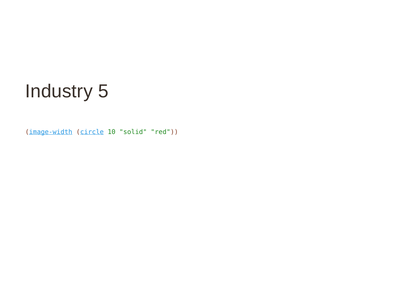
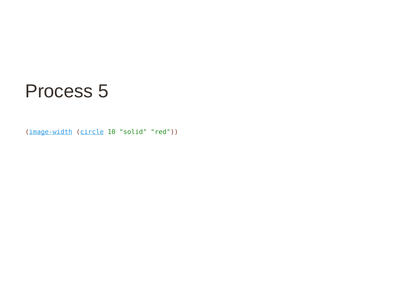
Industry: Industry -> Process (59, 91)
